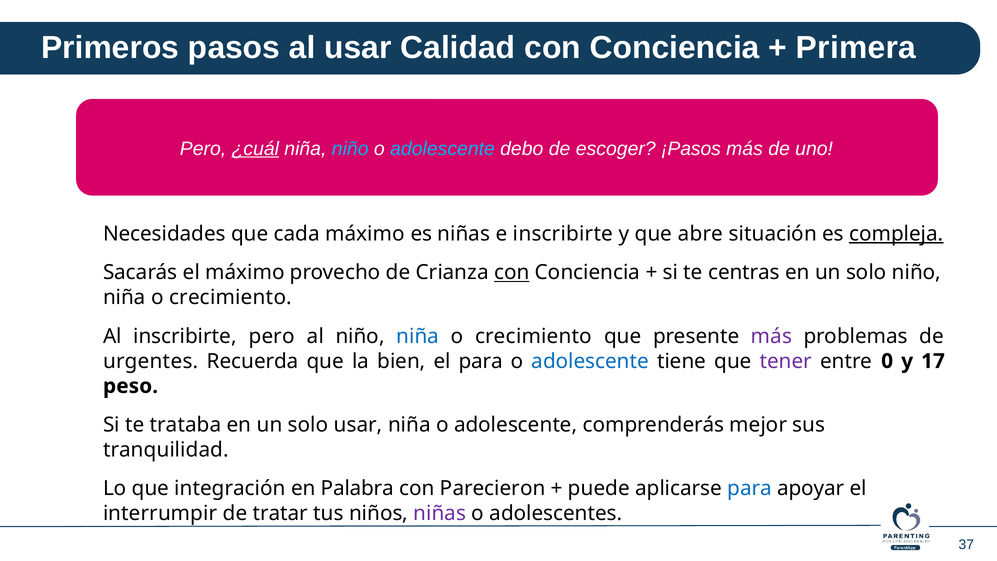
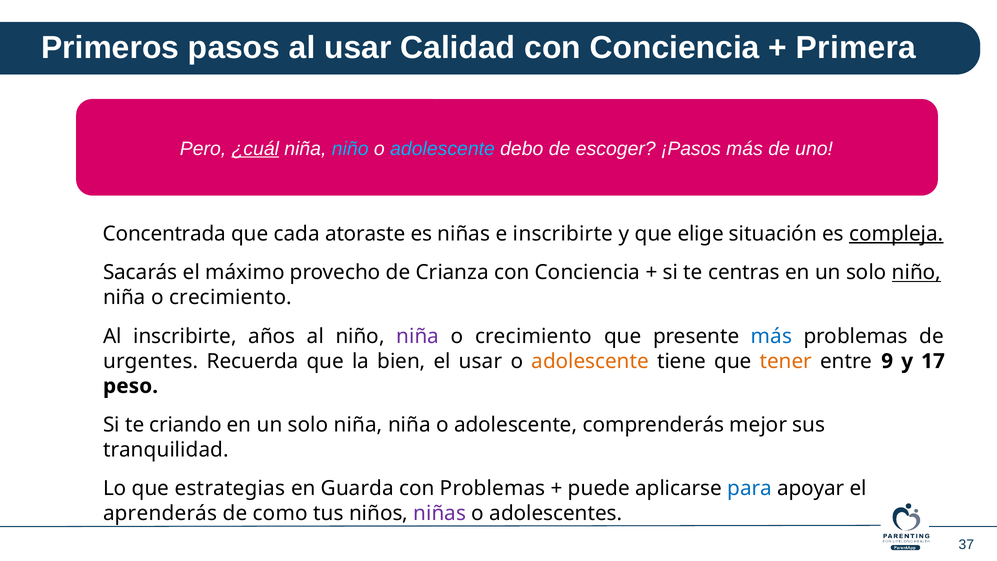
Necesidades: Necesidades -> Concentrada (164, 234)
cada máximo: máximo -> atoraste (365, 234)
abre: abre -> elige (701, 234)
con underline: present -> none (512, 272)
niño underline: none -> present (916, 272)
inscribirte pero: pero -> años (272, 336)
niña colour: blue -> purple (418, 336)
más colour: purple -> blue (771, 336)
el para: para -> usar (481, 361)
adolescente colour: blue -> orange (590, 361)
tener colour: purple -> orange (786, 361)
0: 0 -> 9 (887, 361)
trataba: trataba -> criando (186, 425)
solo usar: usar -> niña (358, 425)
integración: integración -> estrategias (230, 488)
Palabra: Palabra -> Guarda (357, 488)
con Parecieron: Parecieron -> Problemas (493, 488)
interrumpir: interrumpir -> aprenderás (160, 513)
tratar: tratar -> como (280, 513)
